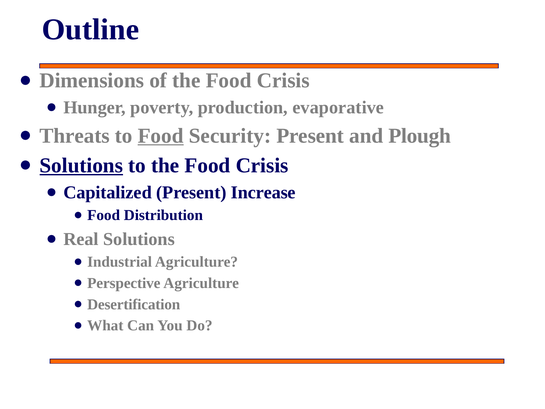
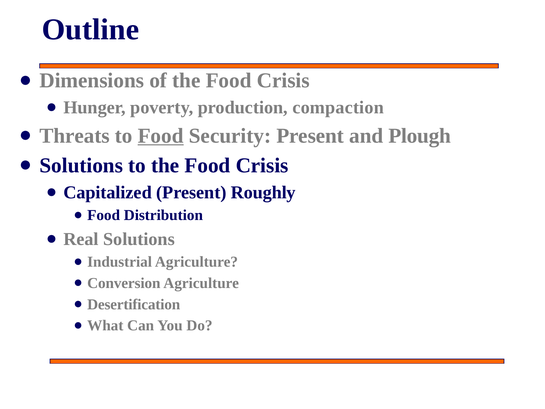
evaporative: evaporative -> compaction (338, 108)
Solutions underline: present -> none (81, 165)
Increase: Increase -> Roughly (263, 192)
Perspective: Perspective -> Conversion (124, 283)
